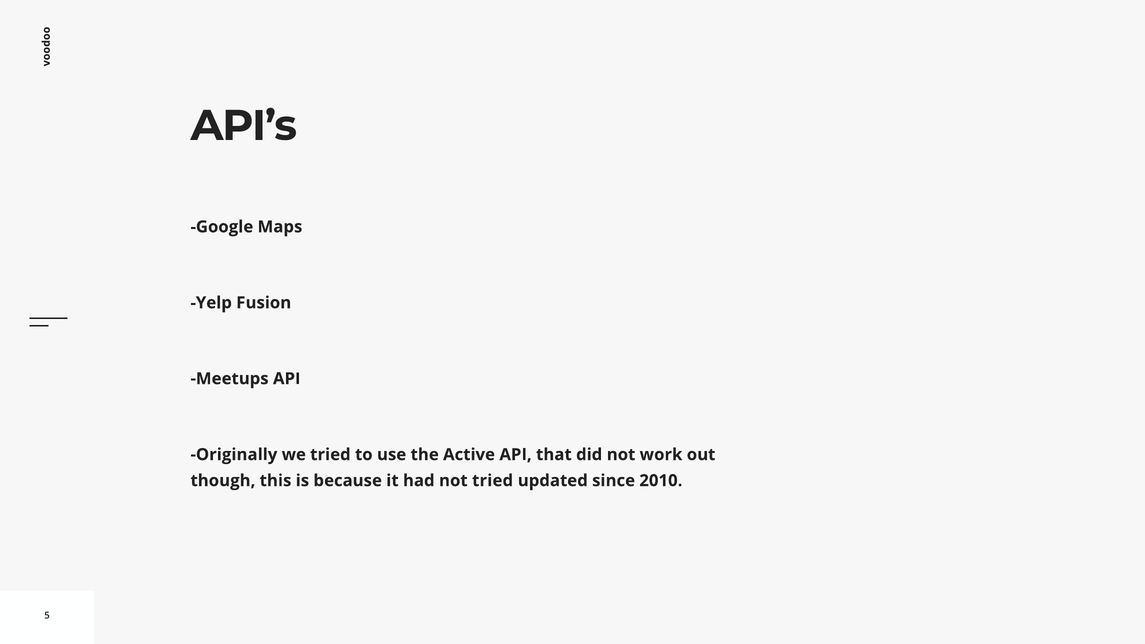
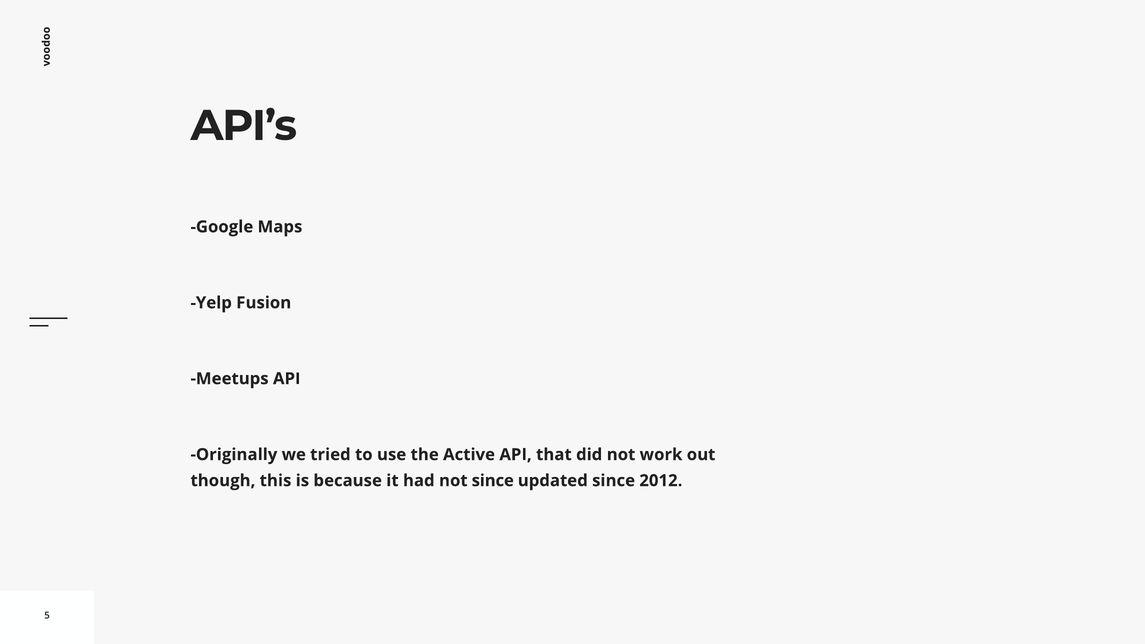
not tried: tried -> since (493, 481)
2010: 2010 -> 2012 (661, 481)
